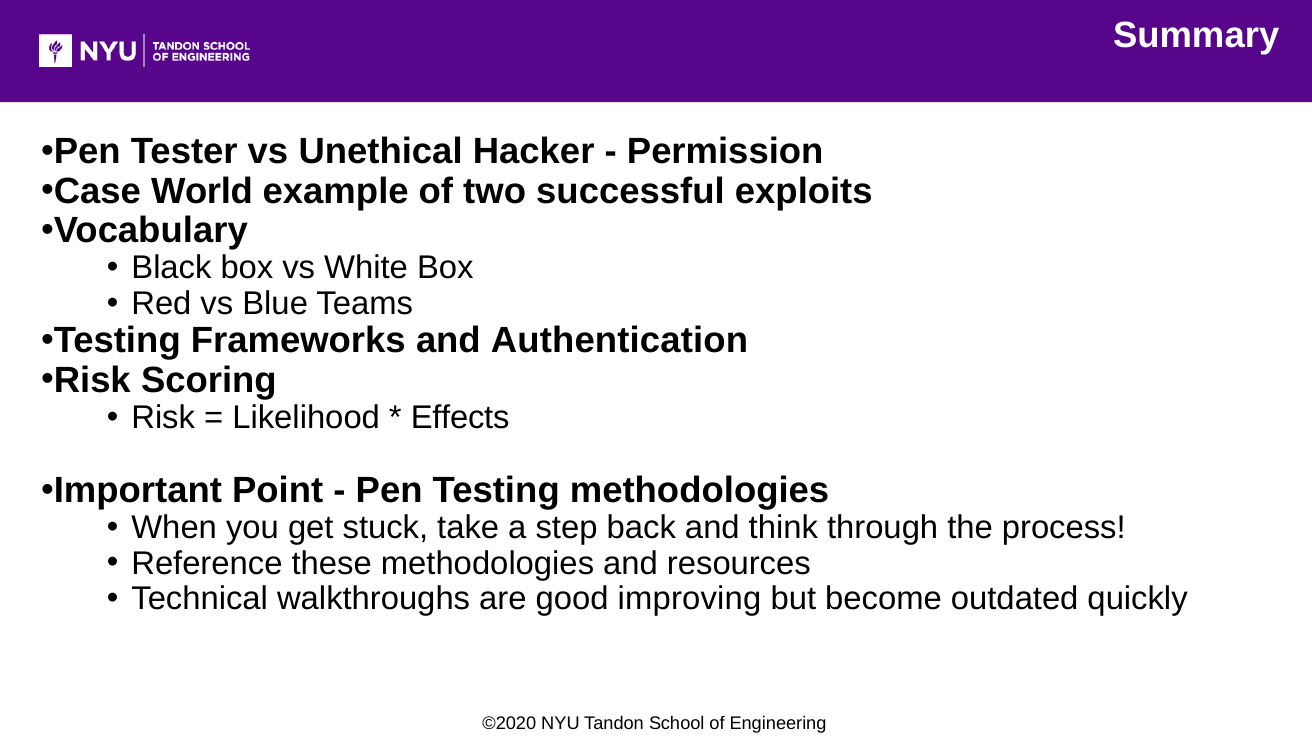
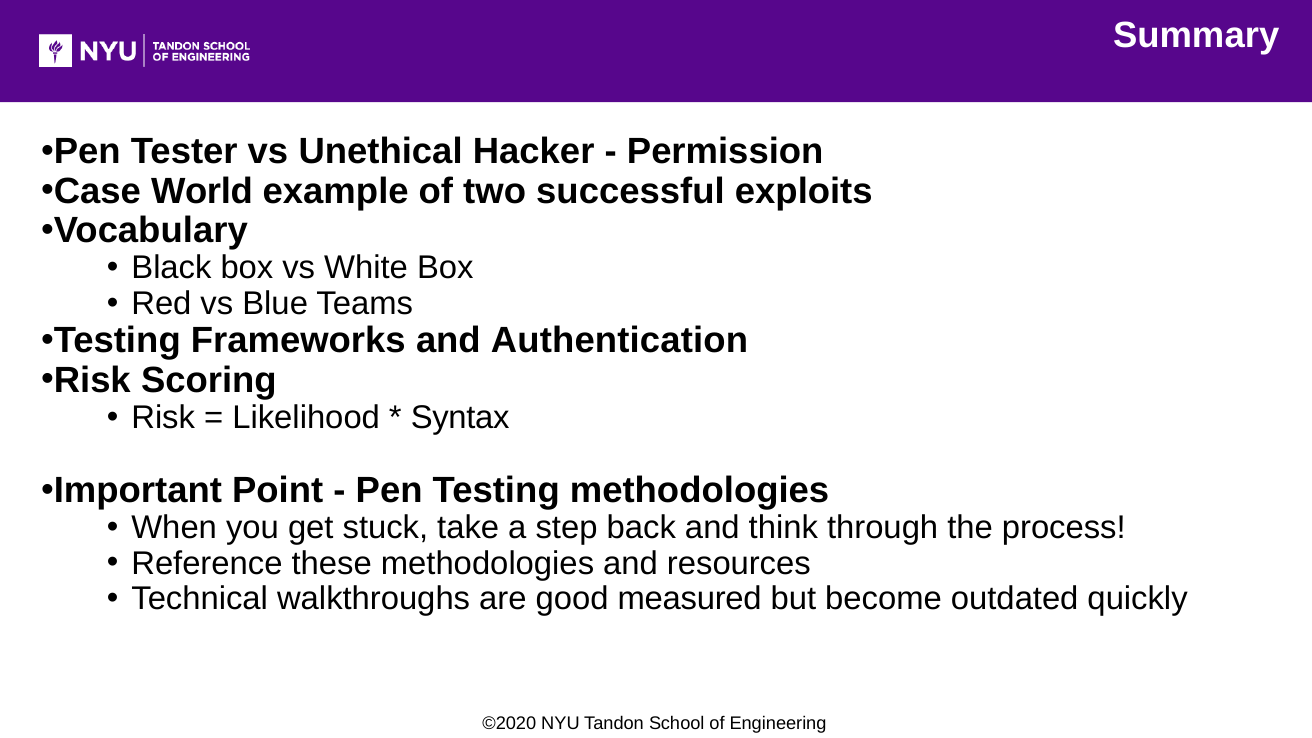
Effects: Effects -> Syntax (460, 418)
improving: improving -> measured (690, 599)
